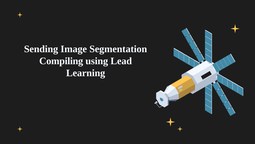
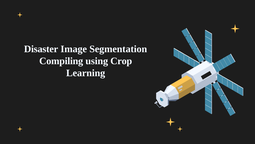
Sending: Sending -> Disaster (41, 49)
Lead: Lead -> Crop (121, 61)
